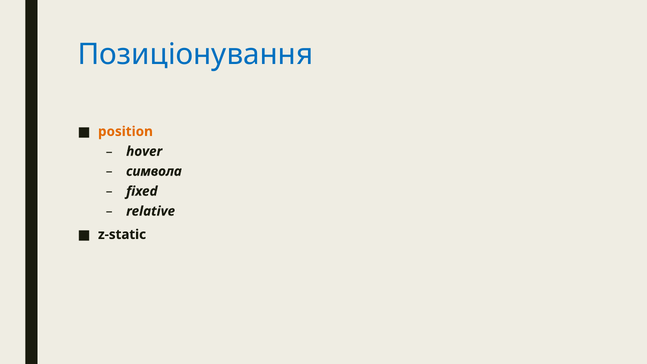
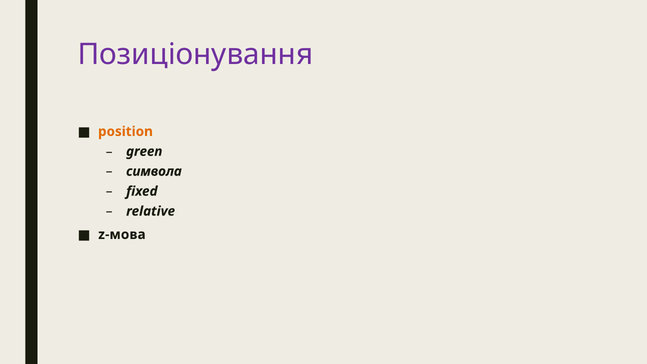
Позиціонування colour: blue -> purple (195, 54)
hover: hover -> green (144, 151)
z-static: z-static -> z-мова (122, 234)
